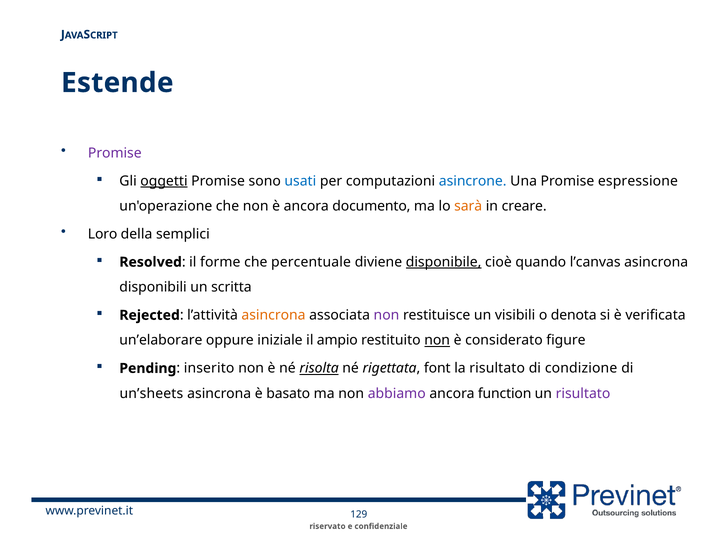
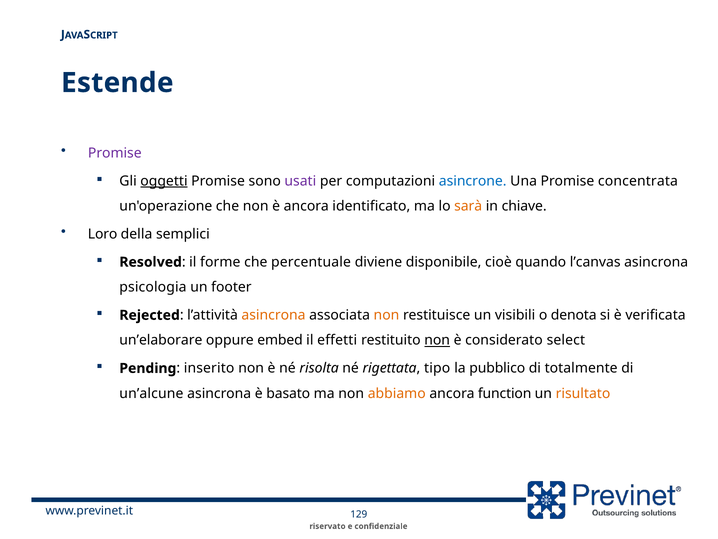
usati colour: blue -> purple (300, 181)
espressione: espressione -> concentrata (638, 181)
documento: documento -> identificato (371, 206)
creare: creare -> chiave (524, 206)
disponibile underline: present -> none (444, 262)
disponibili: disponibili -> psicologia (153, 287)
scritta: scritta -> footer (231, 287)
non colour: purple -> orange (386, 315)
iniziale: iniziale -> embed (280, 340)
ampio: ampio -> effetti (337, 340)
figure: figure -> select (566, 340)
risolta underline: present -> none (319, 368)
font: font -> tipo (437, 368)
la risultato: risultato -> pubblico (497, 368)
condizione: condizione -> totalmente (581, 368)
un’sheets: un’sheets -> un’alcune (151, 393)
abbiamo colour: purple -> orange (397, 393)
risultato colour: purple -> orange (583, 393)
